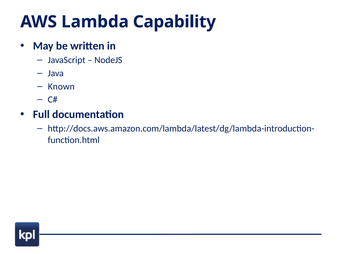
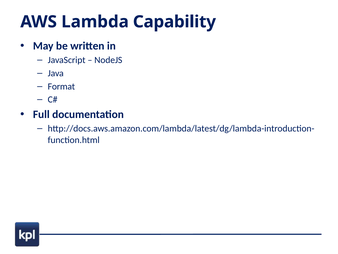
Known: Known -> Format (61, 86)
